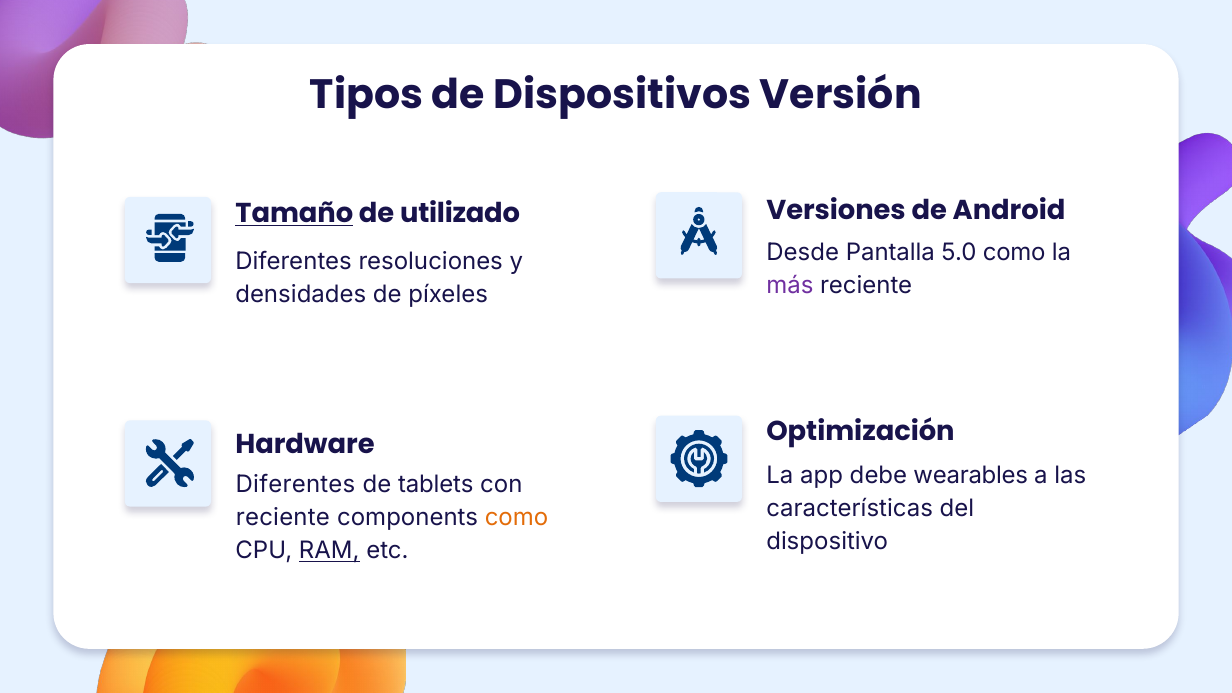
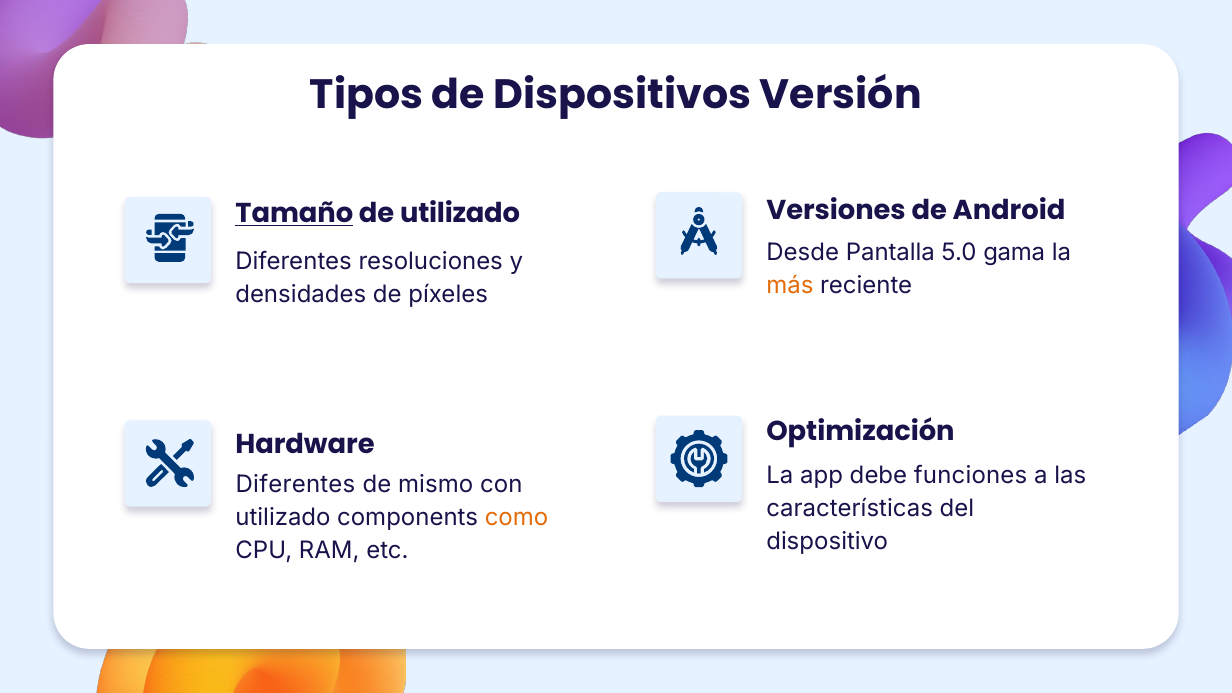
5.0 como: como -> gama (1014, 252)
más colour: purple -> orange (790, 285)
wearables: wearables -> funciones (971, 476)
tablets: tablets -> mismo (436, 485)
reciente: reciente -> utilizado (283, 518)
RAM underline: present -> none (329, 551)
